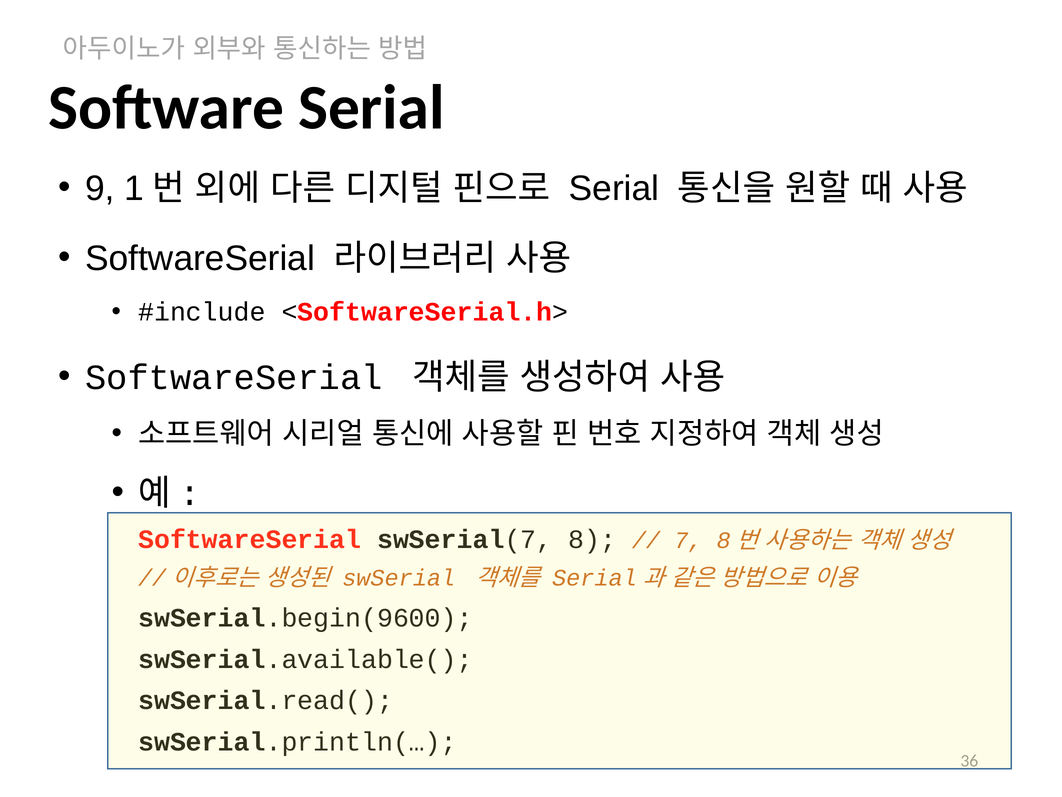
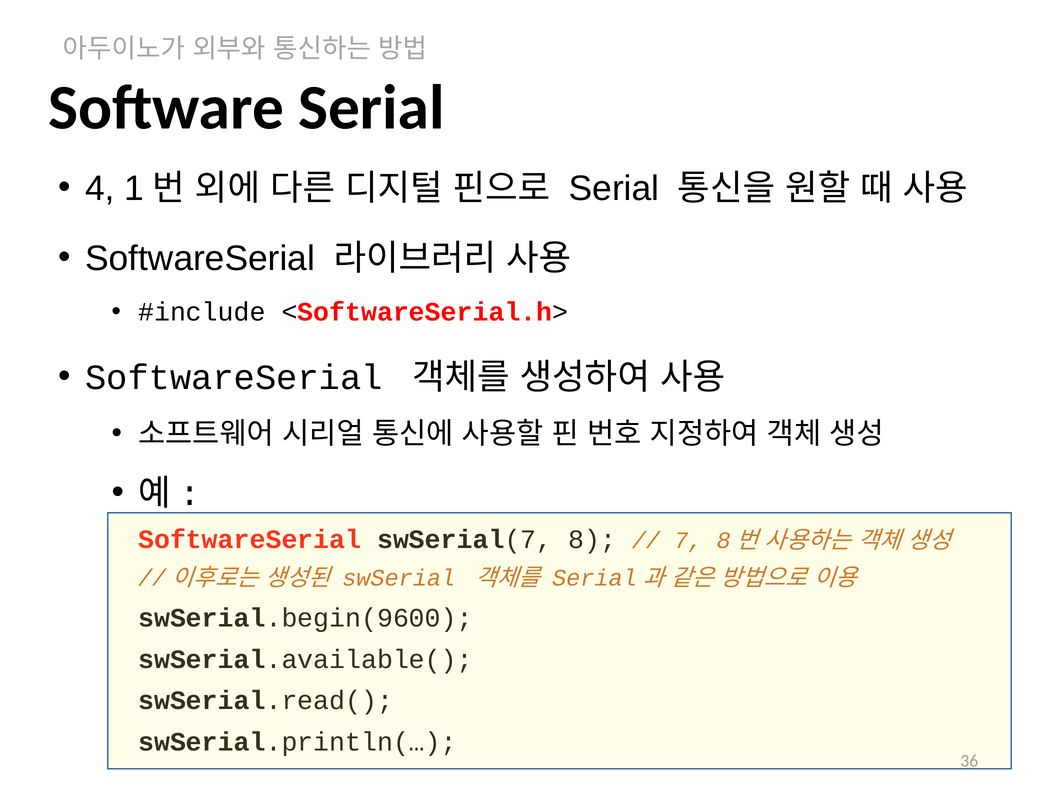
9: 9 -> 4 (100, 189)
